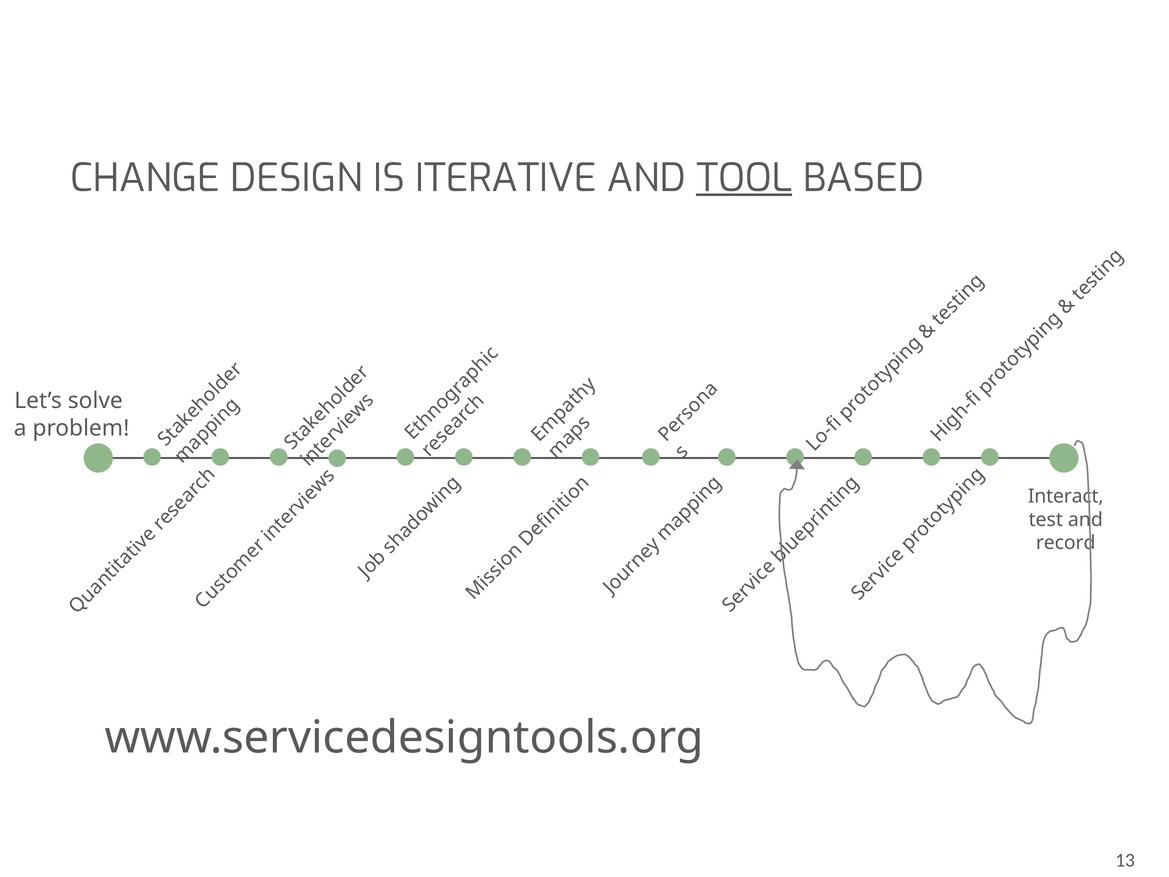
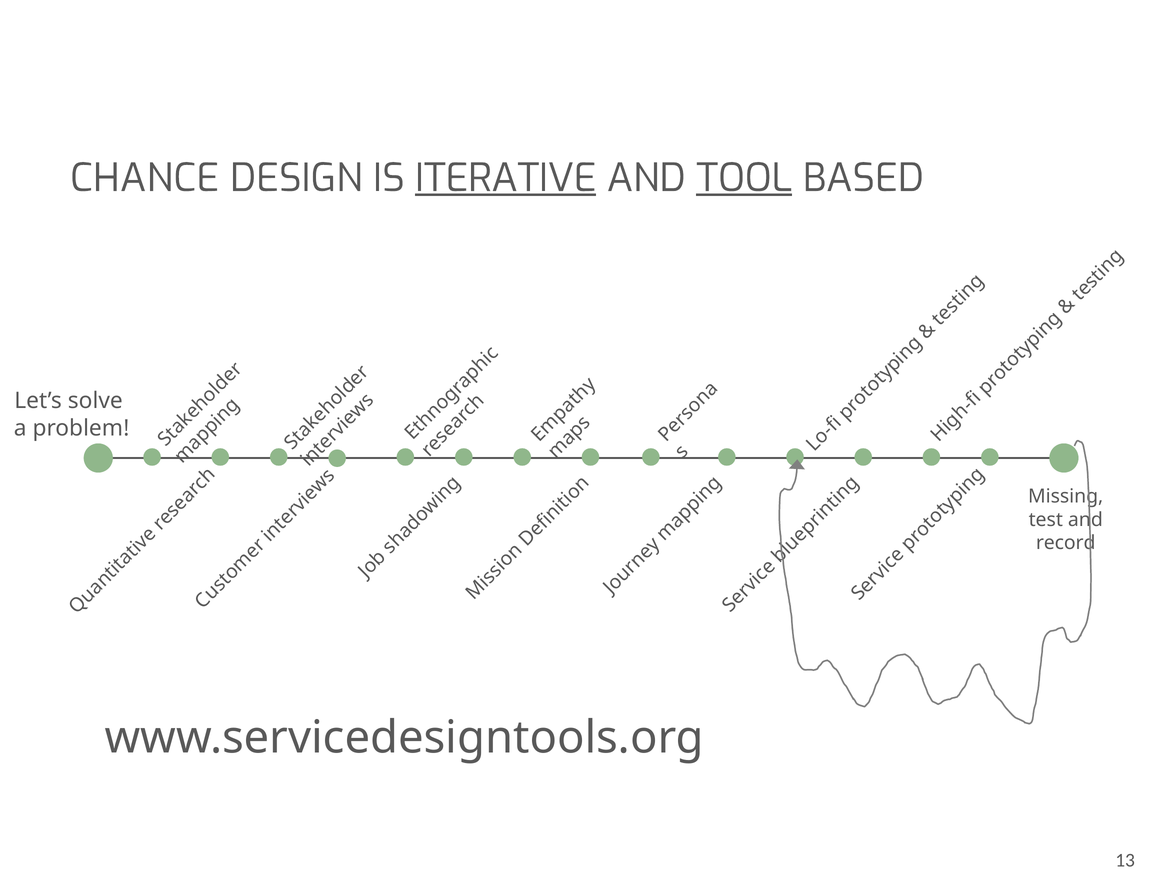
CHANGE: CHANGE -> CHANCE (145, 178)
ITERATIVE underline: none -> present (506, 178)
Interact: Interact -> Missing (1066, 496)
